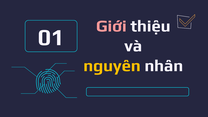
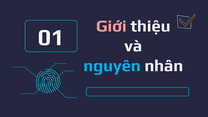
nguyên colour: yellow -> light blue (112, 66)
